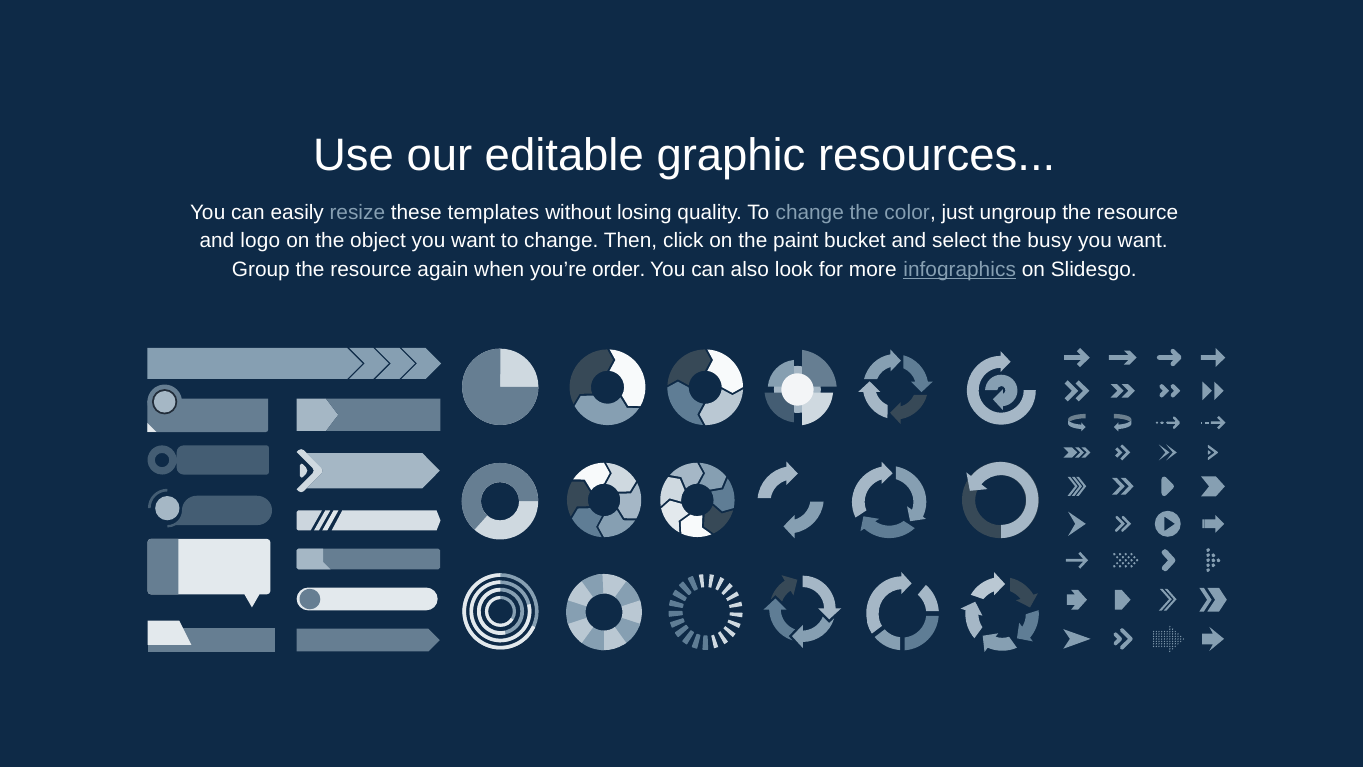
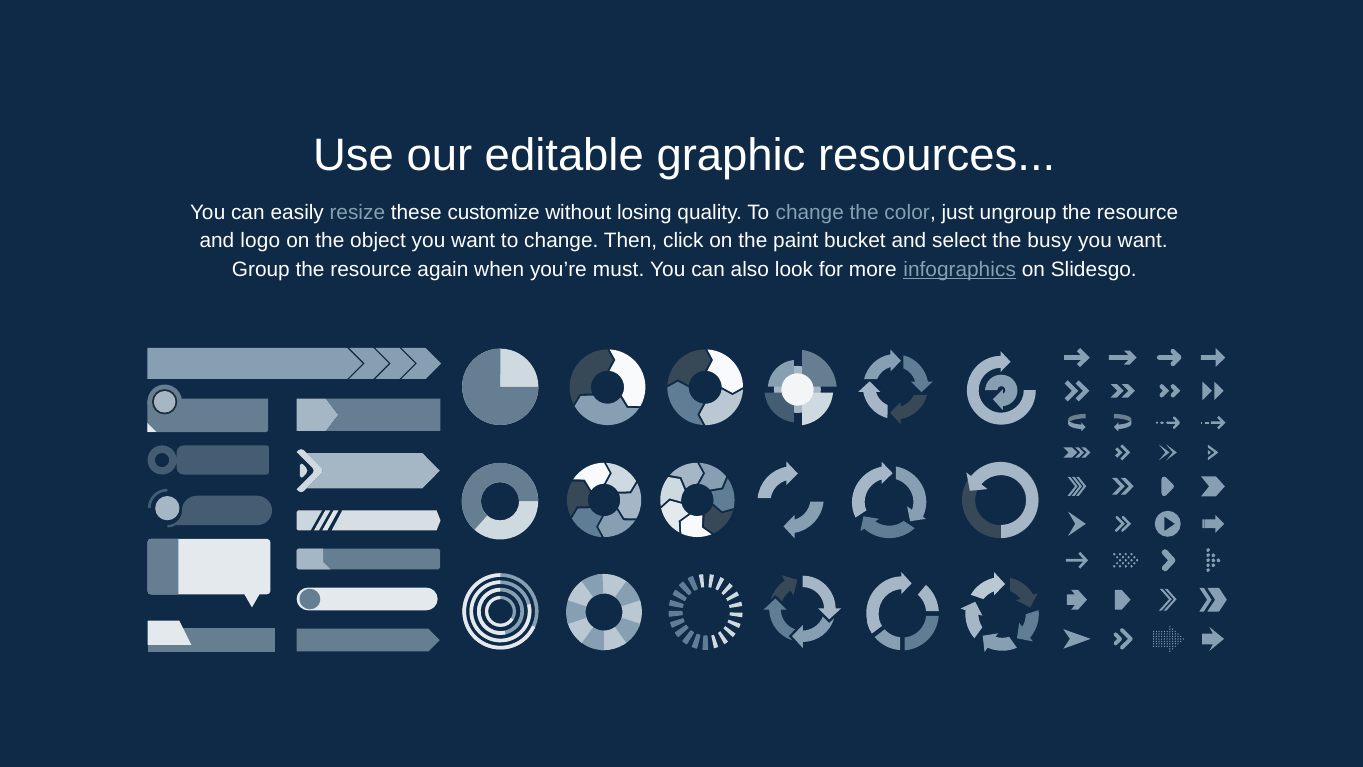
templates: templates -> customize (494, 212)
order: order -> must (619, 270)
